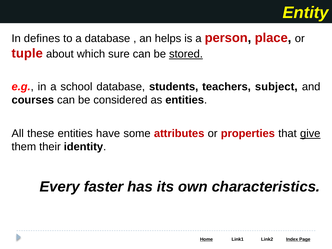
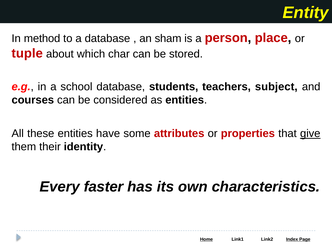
defines: defines -> method (42, 39)
helps: helps -> sham (168, 39)
sure: sure -> char (119, 54)
stored underline: present -> none (186, 54)
